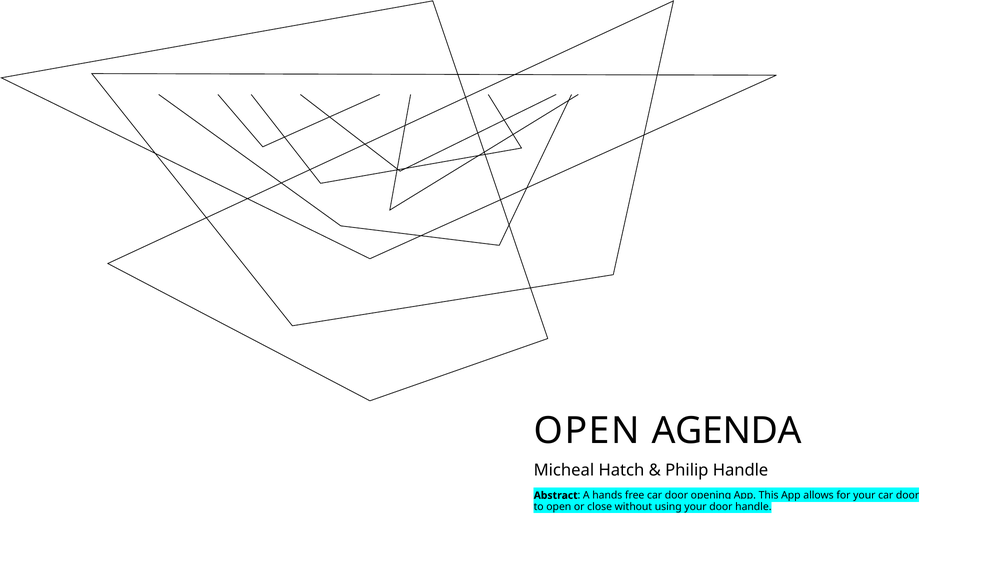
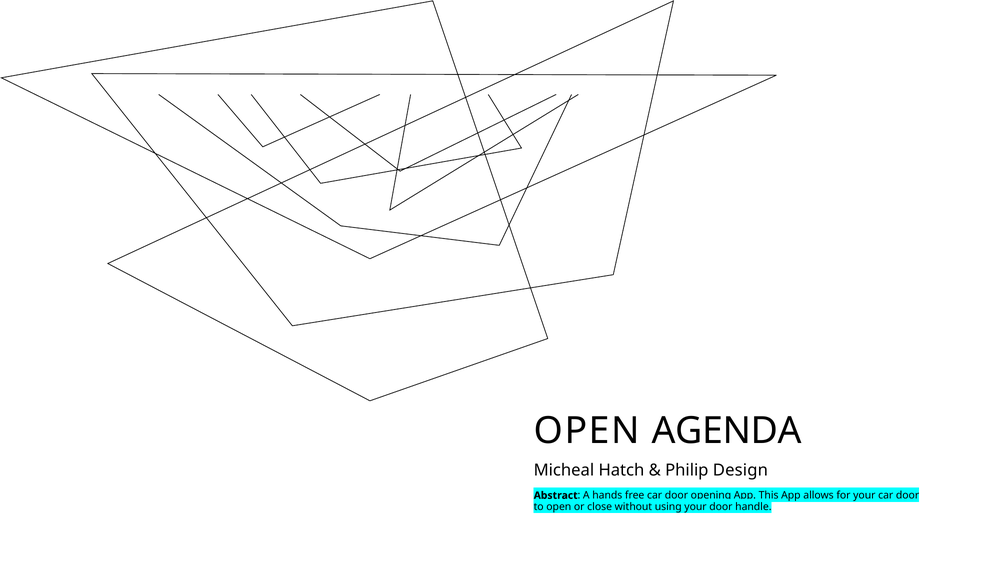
Philip Handle: Handle -> Design (740, 471)
